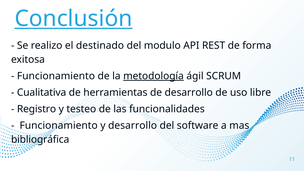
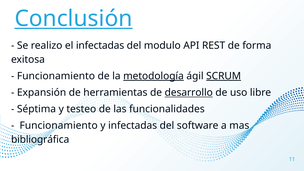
el destinado: destinado -> infectadas (100, 46)
SCRUM underline: none -> present (224, 76)
Cualitativa: Cualitativa -> Expansión (42, 93)
desarrollo underline: none -> present (189, 93)
Registro: Registro -> Séptima (36, 109)
y desarrollo: desarrollo -> infectadas (133, 126)
